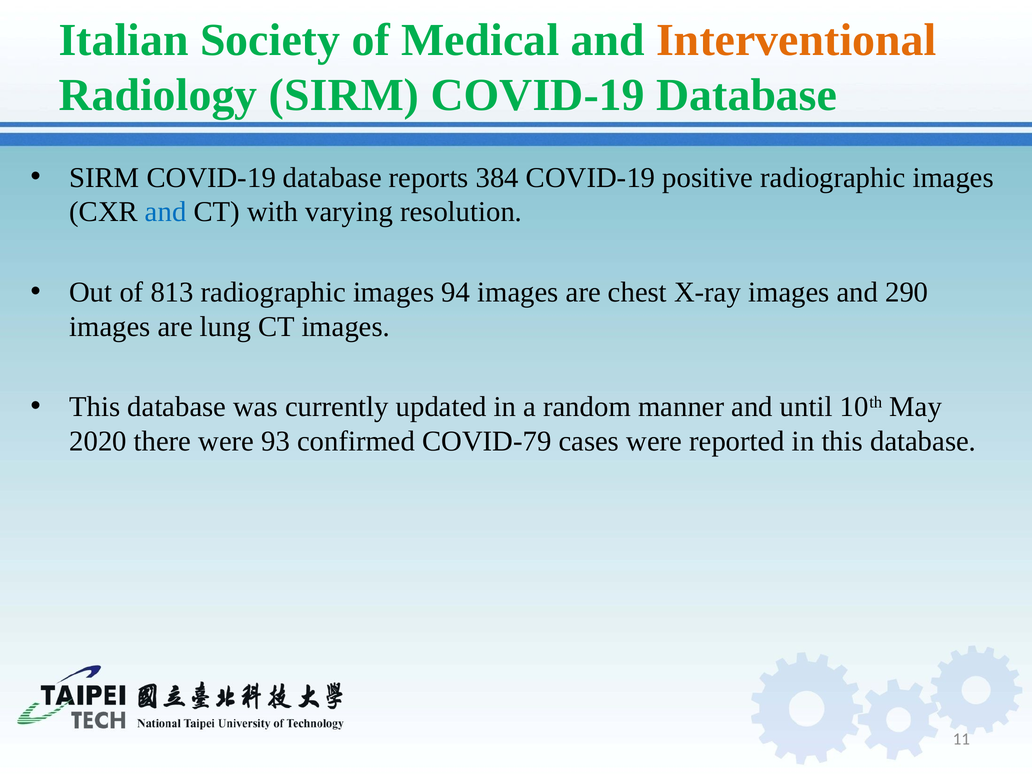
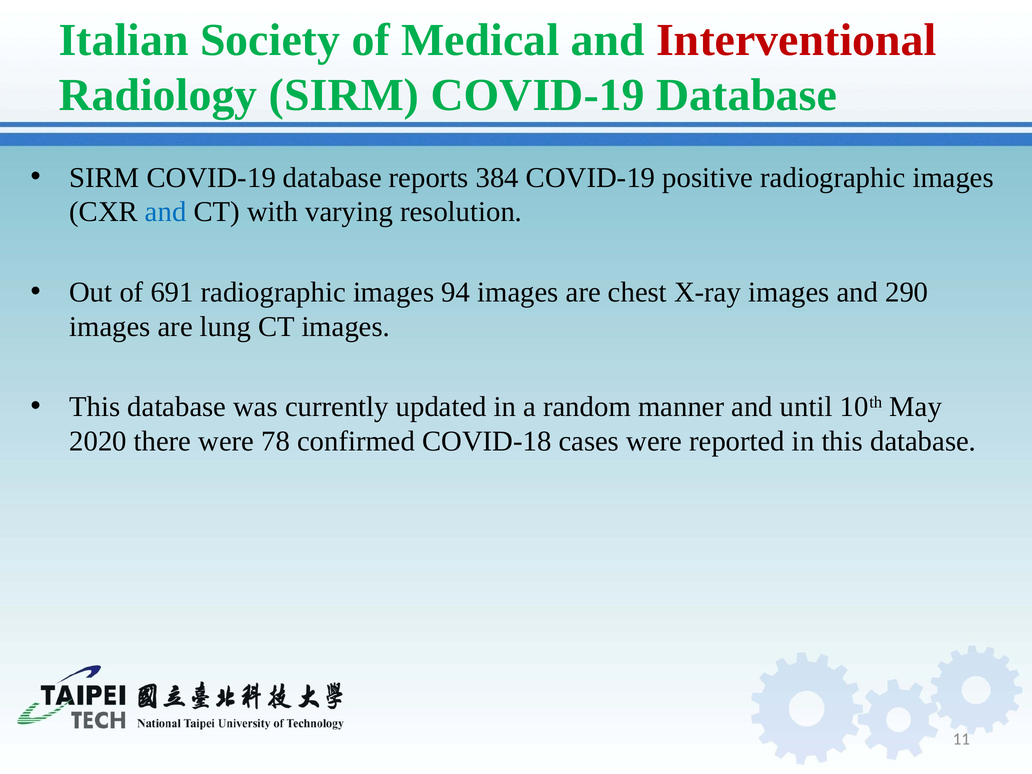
Interventional colour: orange -> red (796, 40)
813: 813 -> 691 (172, 292)
93: 93 -> 78 (276, 441)
COVID-79: COVID-79 -> COVID-18 (487, 441)
